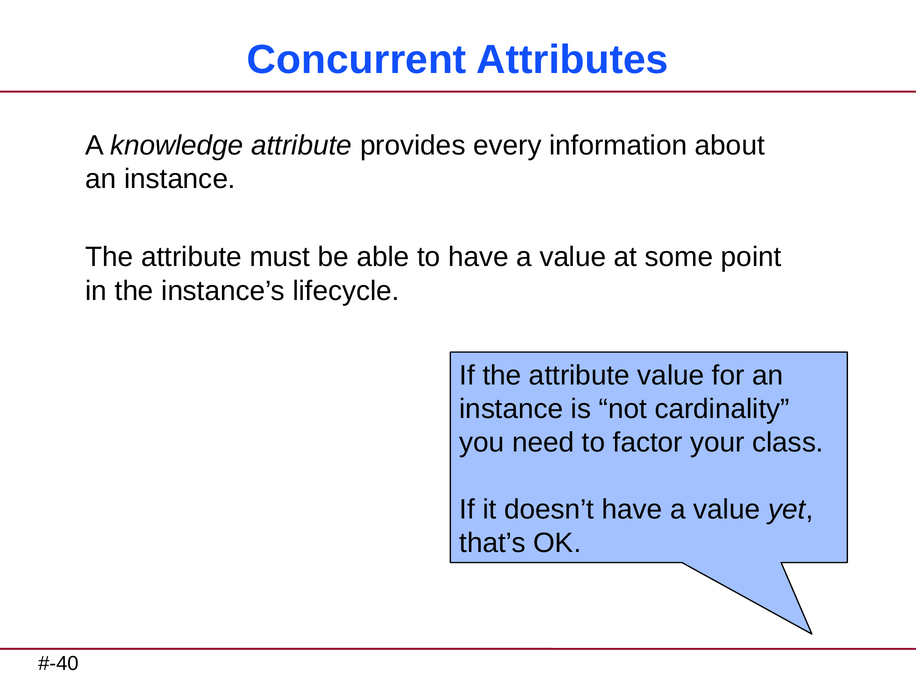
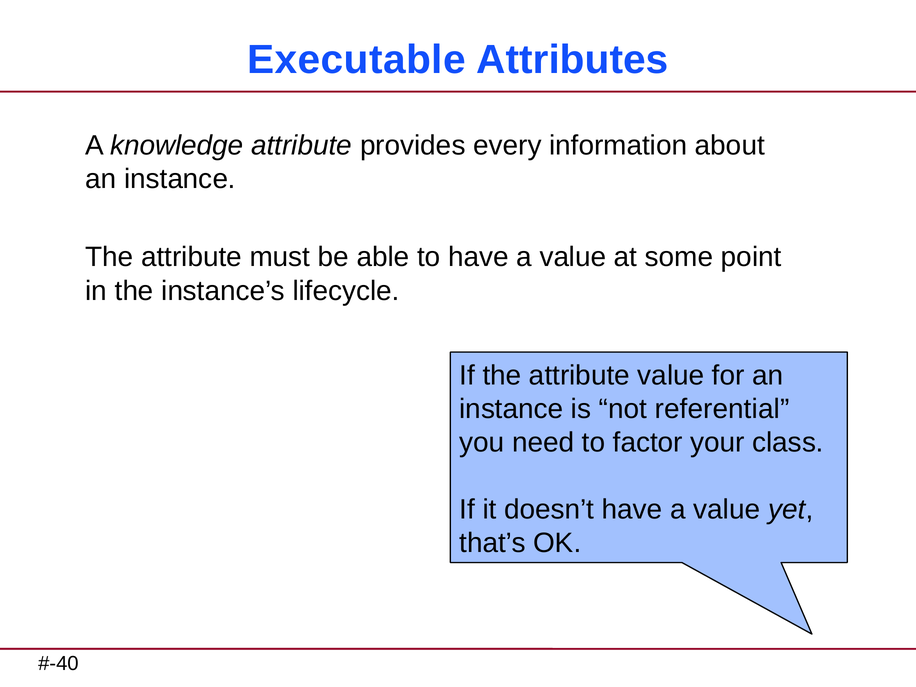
Concurrent: Concurrent -> Executable (357, 60)
cardinality: cardinality -> referential (722, 409)
